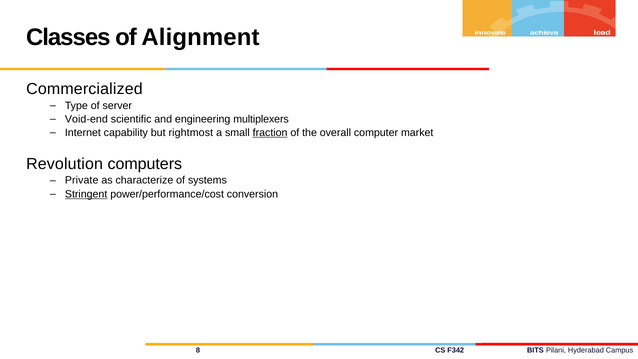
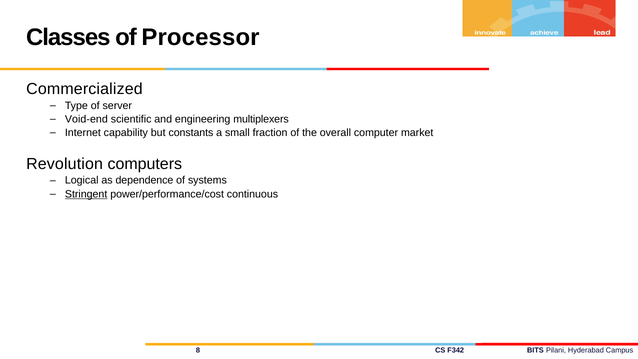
Alignment: Alignment -> Processor (200, 37)
rightmost: rightmost -> constants (191, 133)
fraction underline: present -> none (270, 133)
Private: Private -> Logical (82, 180)
characterize: characterize -> dependence (144, 180)
conversion: conversion -> continuous (252, 194)
